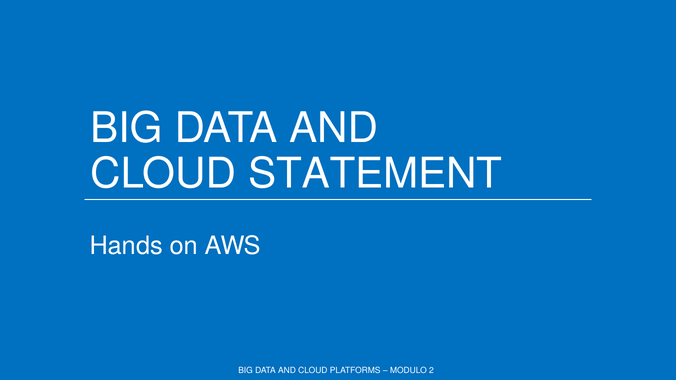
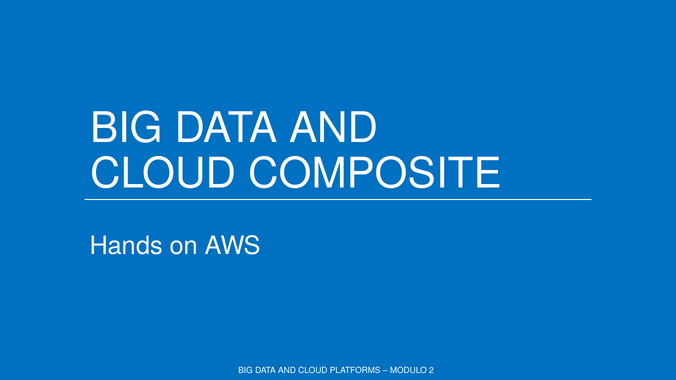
STATEMENT: STATEMENT -> COMPOSITE (375, 174)
